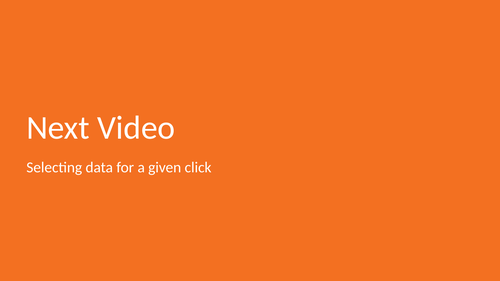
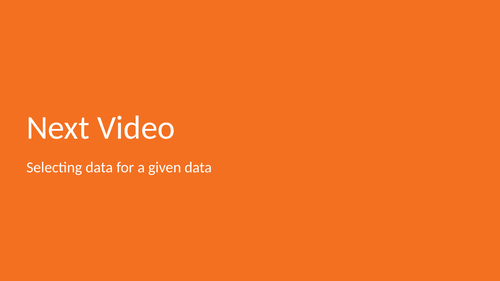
given click: click -> data (198, 168)
